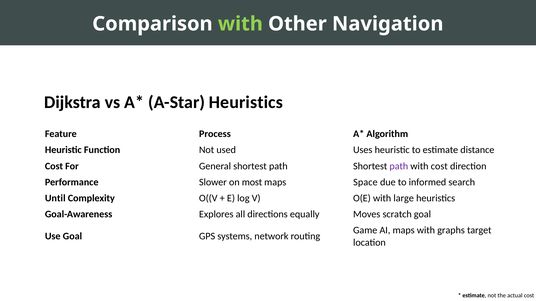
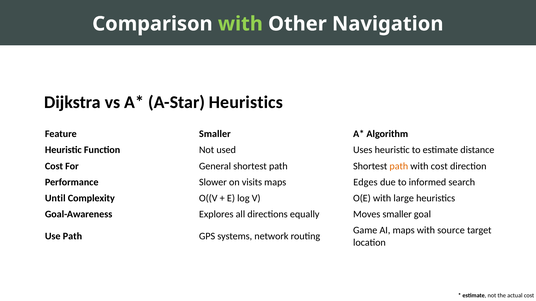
Feature Process: Process -> Smaller (215, 134)
path colour: purple -> orange (399, 166)
most: most -> visits (252, 182)
Space: Space -> Edges (365, 182)
Moves scratch: scratch -> smaller (397, 215)
graphs: graphs -> source (451, 231)
Use Goal: Goal -> Path (72, 237)
